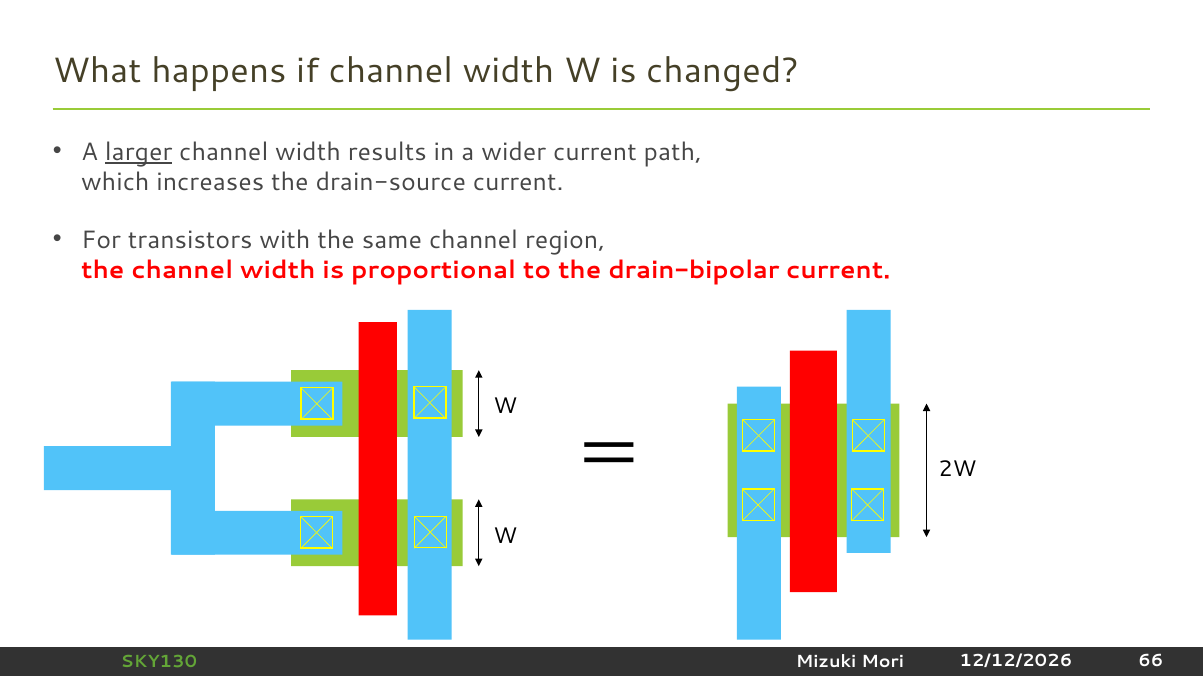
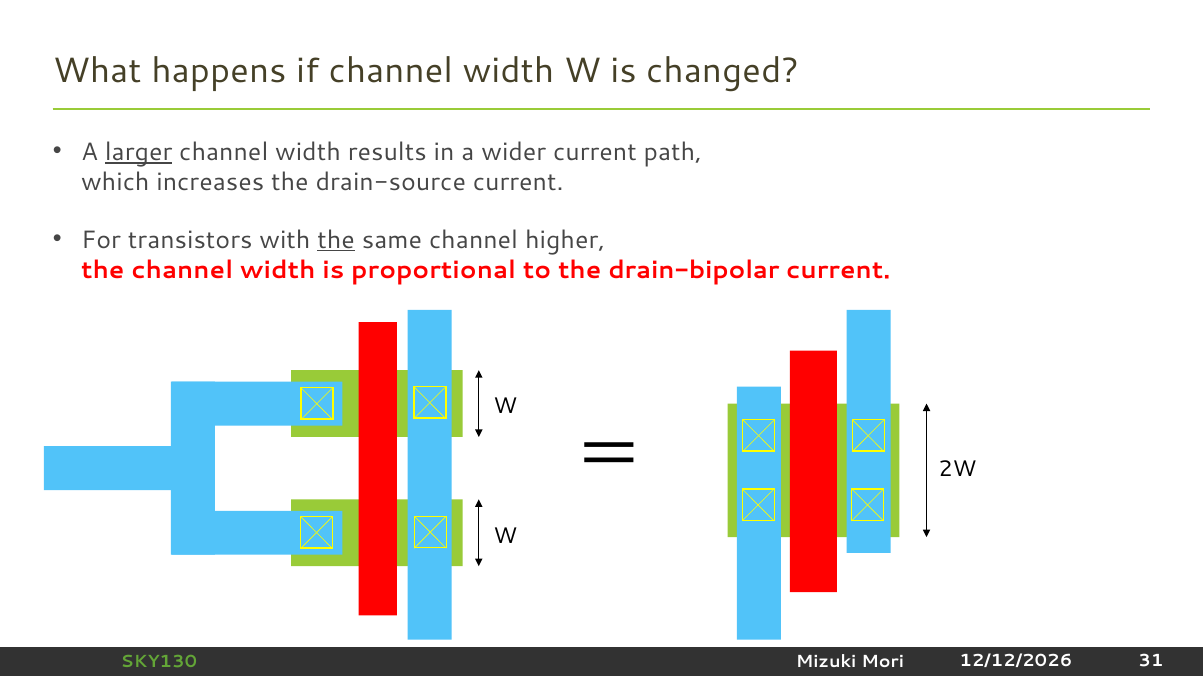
the underline: none -> present (336, 240)
region: region -> higher (565, 240)
66: 66 -> 31 (1151, 661)
